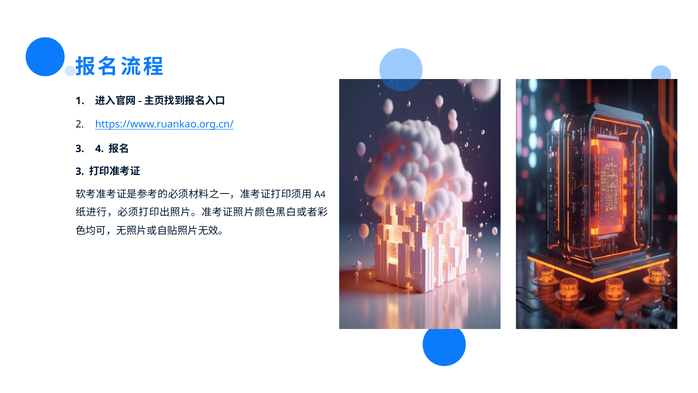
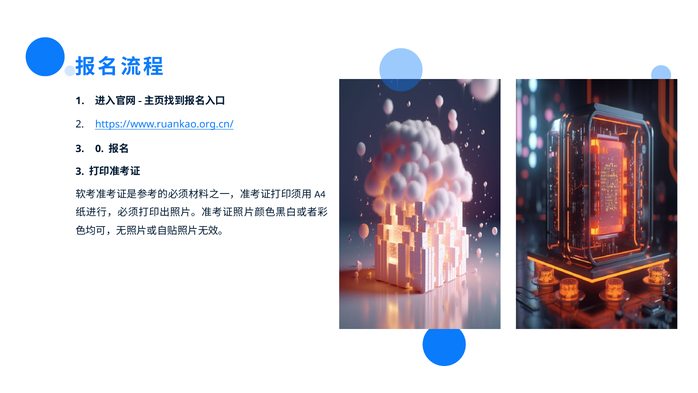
4: 4 -> 0 (99, 149)
